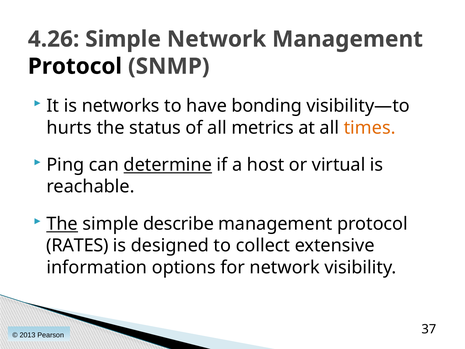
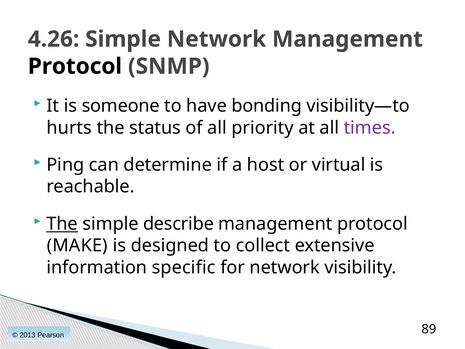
networks: networks -> someone (121, 106)
metrics: metrics -> priority (263, 128)
times colour: orange -> purple (370, 128)
determine underline: present -> none (168, 165)
RATES: RATES -> MAKE (77, 245)
options: options -> specific (184, 267)
37: 37 -> 89 (429, 329)
